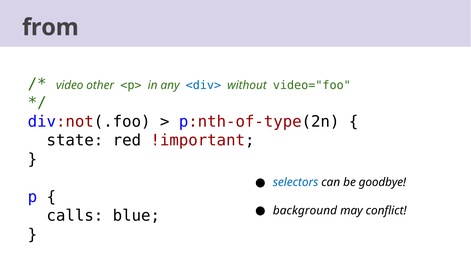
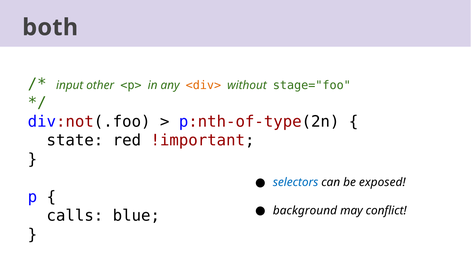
from: from -> both (50, 27)
video: video -> input (70, 85)
<div> colour: blue -> orange (203, 85)
video="foo: video="foo -> stage="foo (312, 85)
goodbye: goodbye -> exposed (382, 182)
